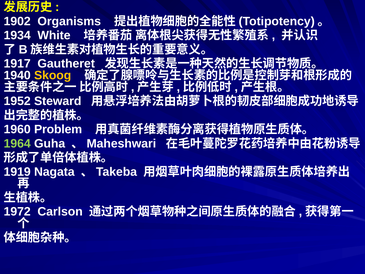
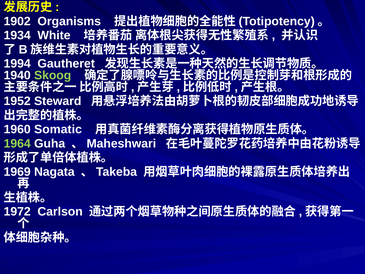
1917: 1917 -> 1994 (17, 64)
Skoog colour: yellow -> light green (53, 75)
Problem: Problem -> Somatic (58, 129)
1919: 1919 -> 1969 (17, 172)
